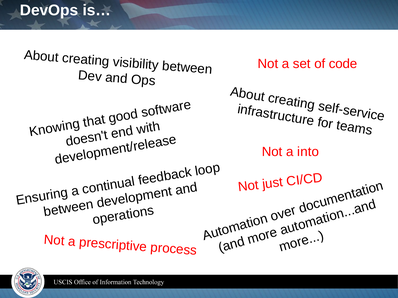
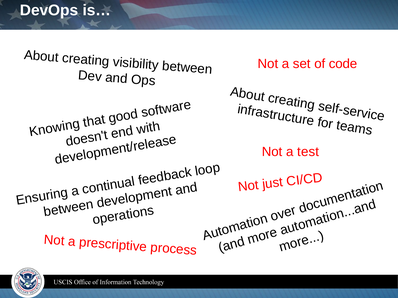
into: into -> test (308, 152)
